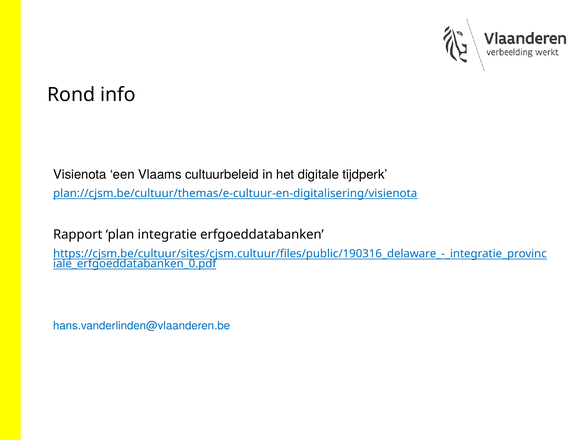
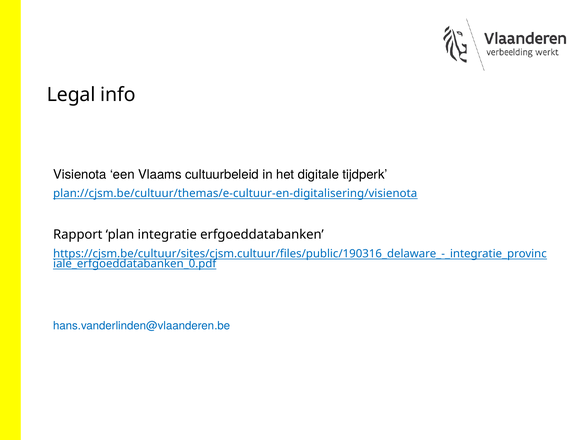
Rond: Rond -> Legal (71, 95)
